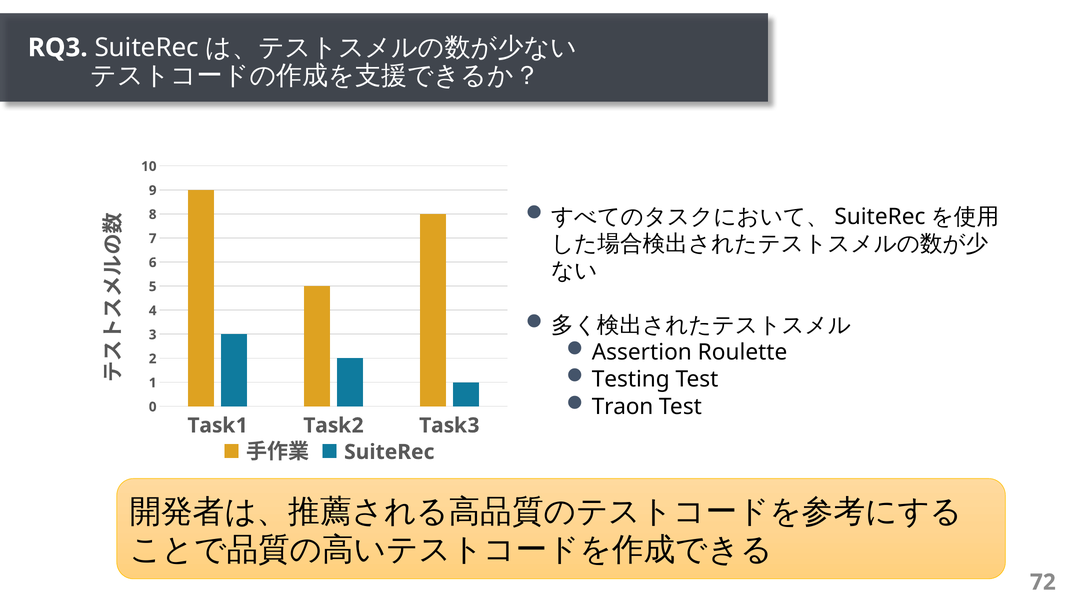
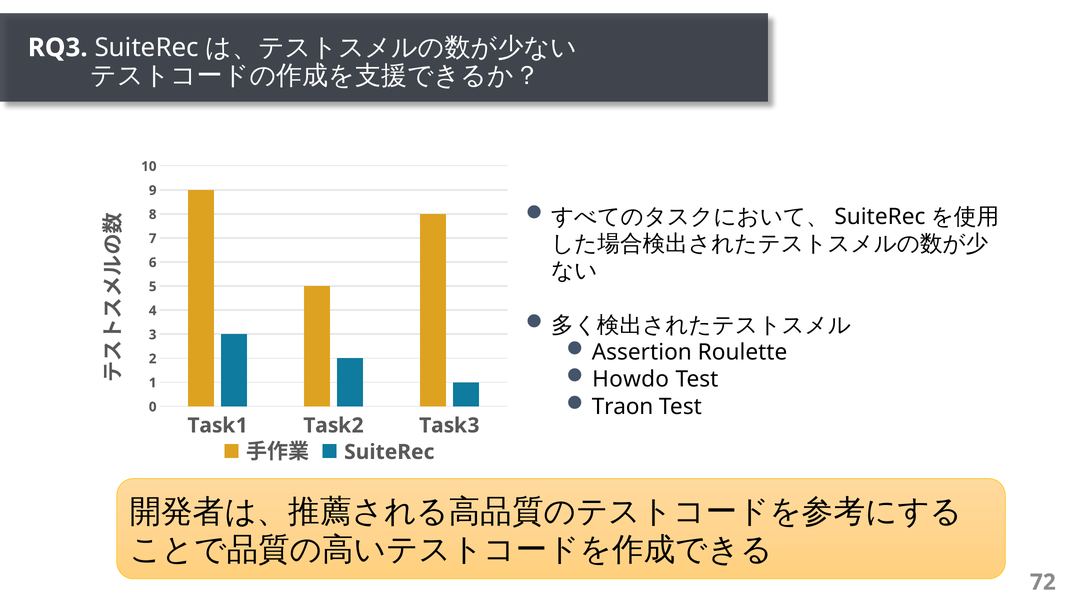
Testing: Testing -> Howdo (631, 379)
